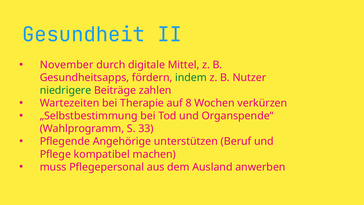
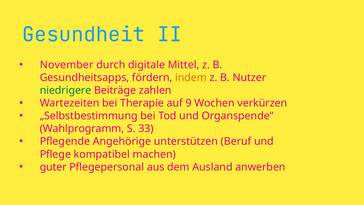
indem colour: green -> orange (191, 78)
8: 8 -> 9 (189, 103)
muss: muss -> guter (53, 167)
